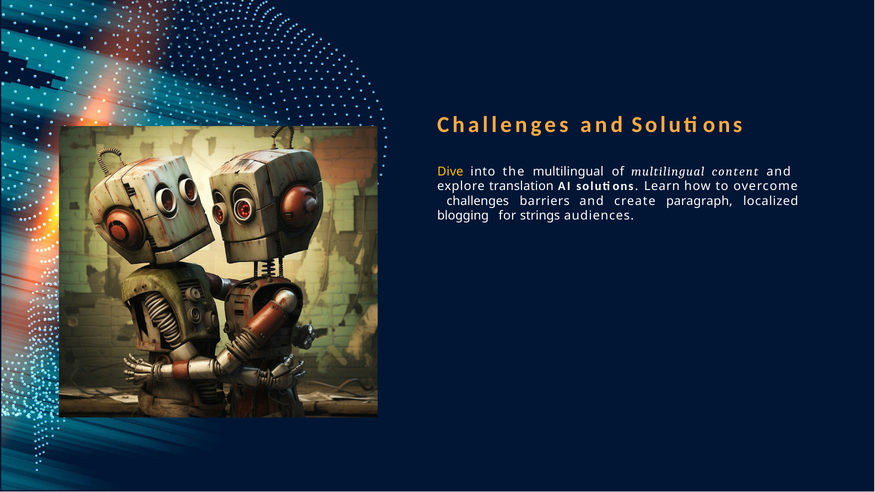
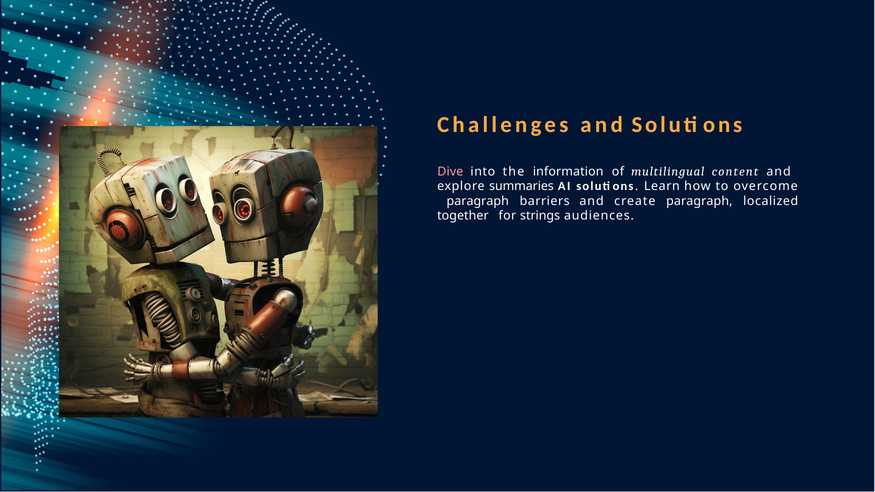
Dive colour: yellow -> pink (450, 172)
the multilingual: multilingual -> information (568, 172)
translation: translation -> summaries (521, 186)
challenges: challenges -> paragraph (478, 201)
blogging: blogging -> together (463, 216)
